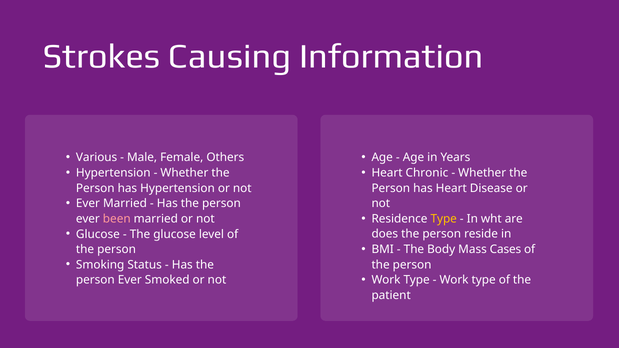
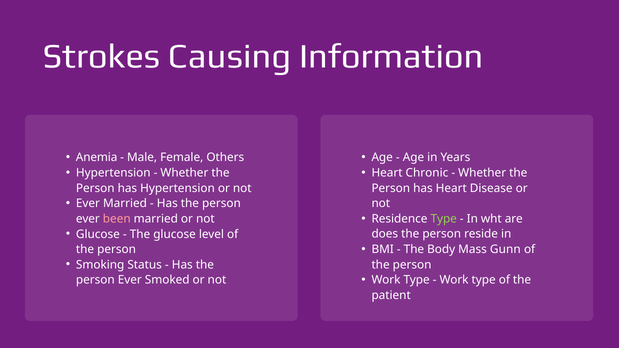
Various: Various -> Anemia (97, 158)
Type colour: yellow -> light green (444, 219)
Cases: Cases -> Gunn (505, 250)
